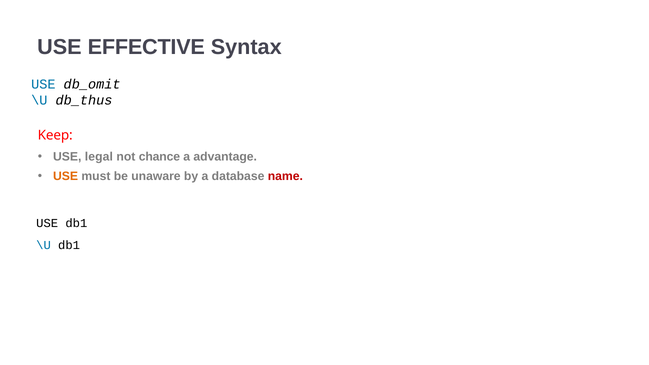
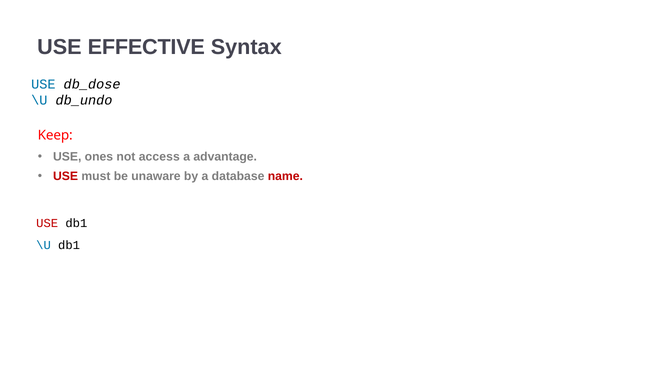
db_omit: db_omit -> db_dose (92, 84)
db_thus: db_thus -> db_undo (84, 100)
legal: legal -> ones (99, 157)
chance: chance -> access (159, 157)
USE colour: orange -> red (66, 176)
USE colour: black -> red (47, 223)
